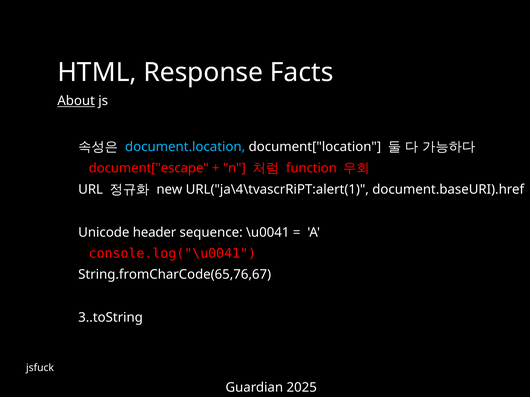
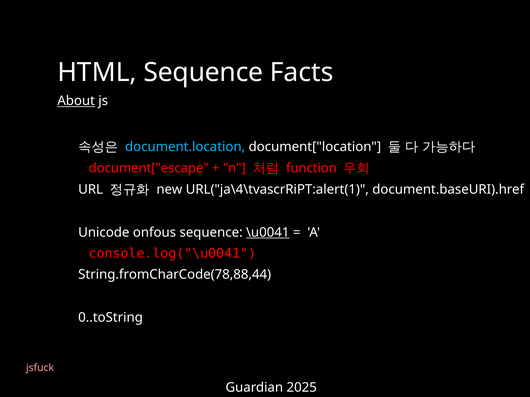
HTML Response: Response -> Sequence (203, 73)
header: header -> onfous (154, 233)
\u0041 underline: none -> present (268, 233)
String.fromCharCode(65,76,67: String.fromCharCode(65,76,67 -> String.fromCharCode(78,88,44 (175, 275)
3..toString: 3..toString -> 0..toString (111, 318)
jsfuck colour: white -> pink (40, 368)
